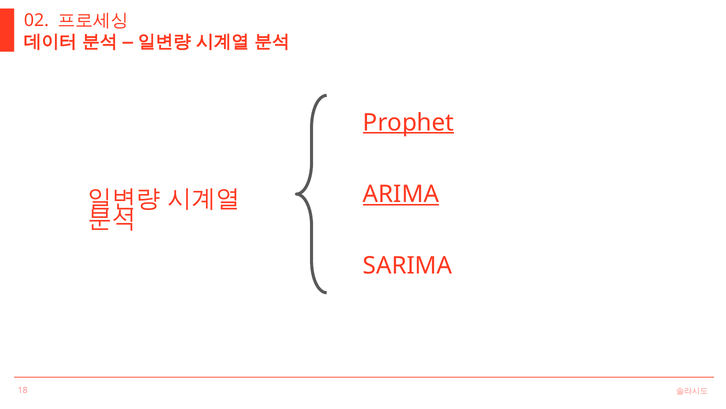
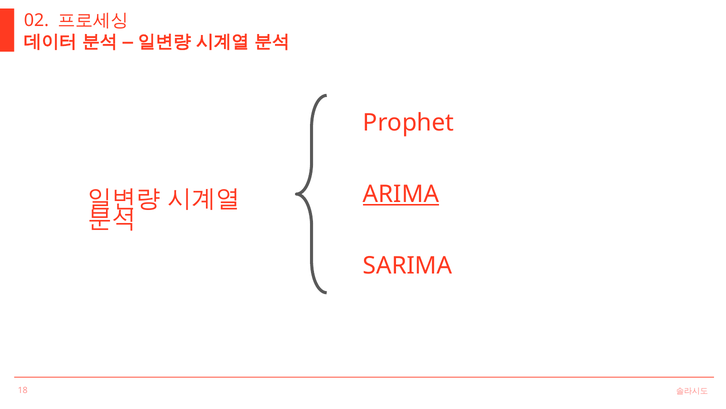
Prophet underline: present -> none (409, 122)
